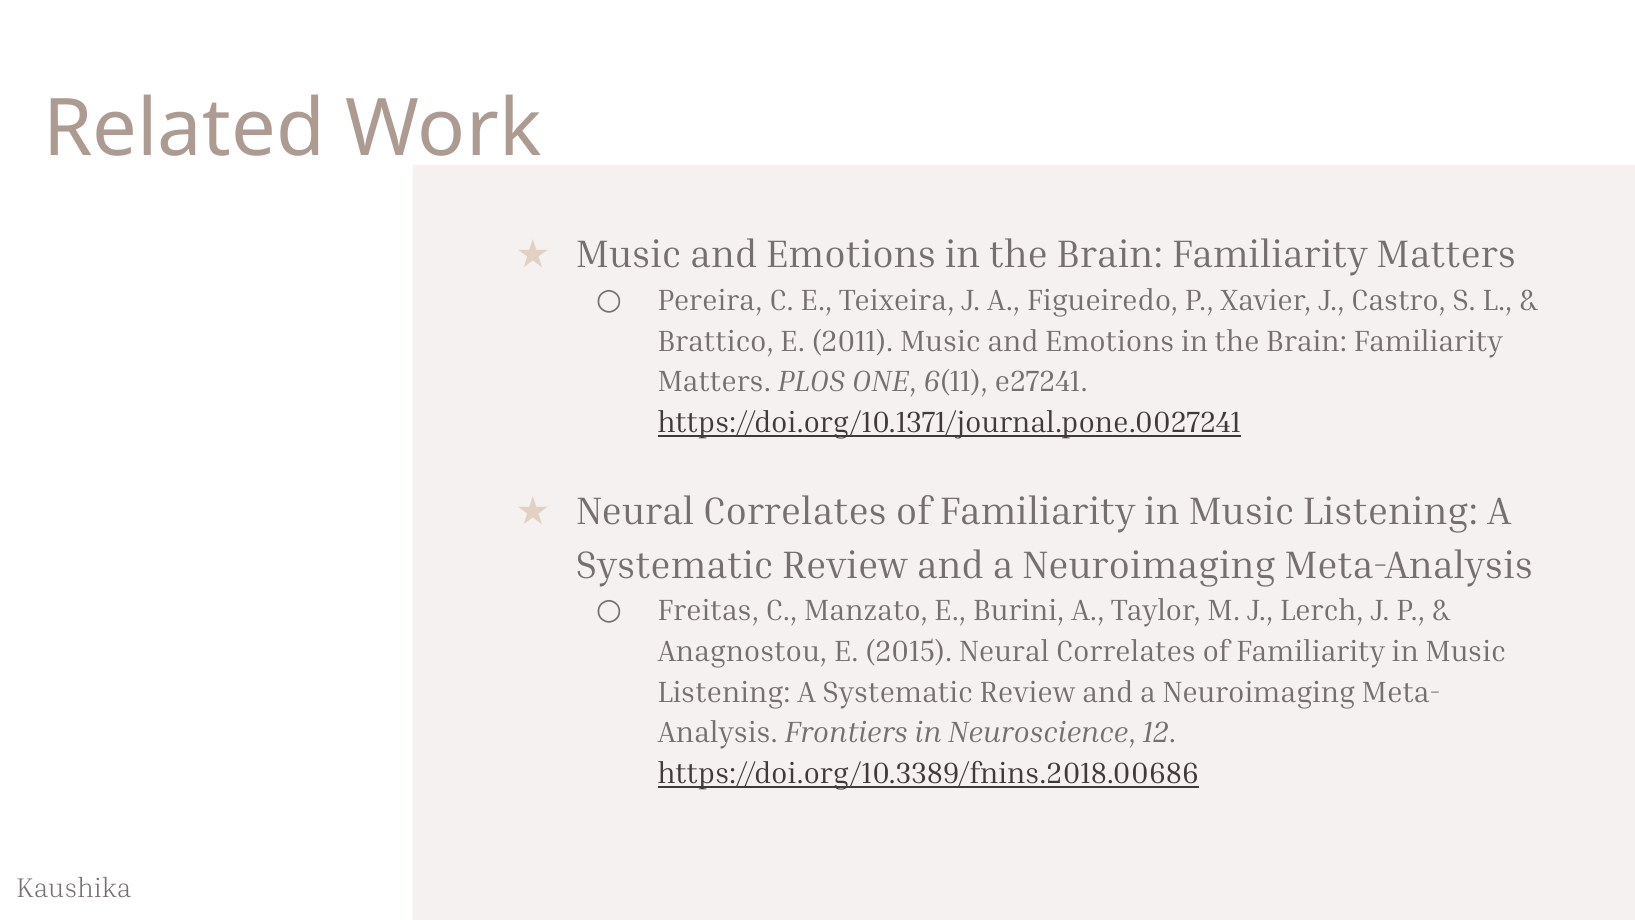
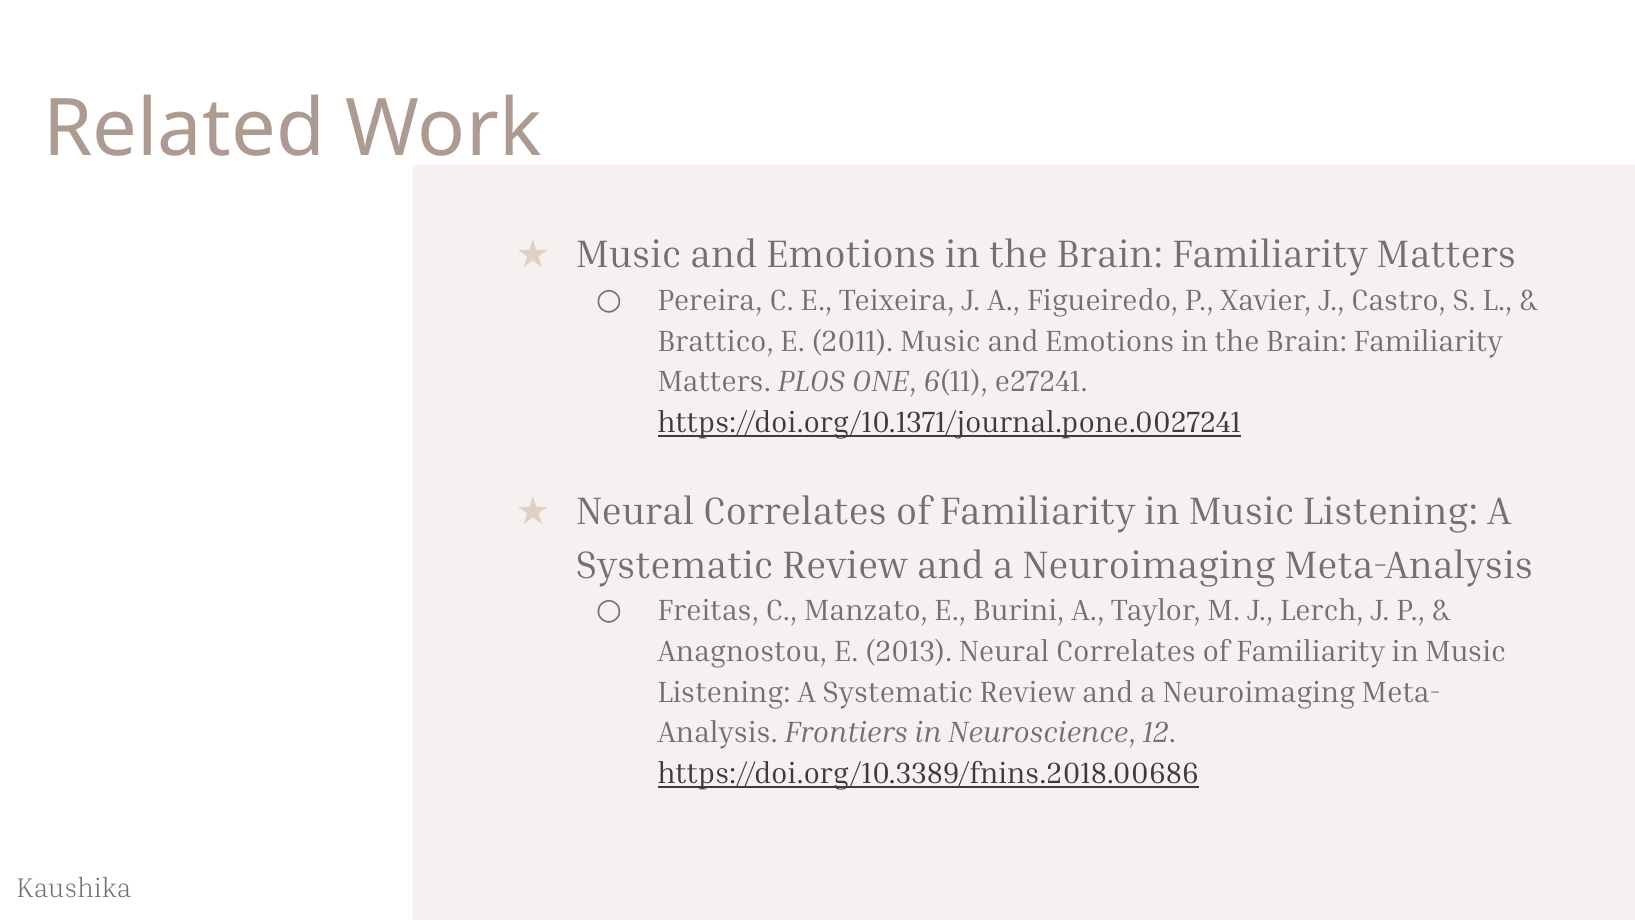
2015: 2015 -> 2013 (909, 652)
